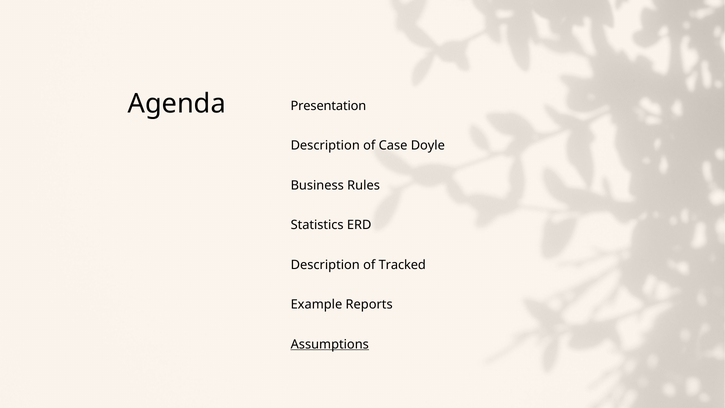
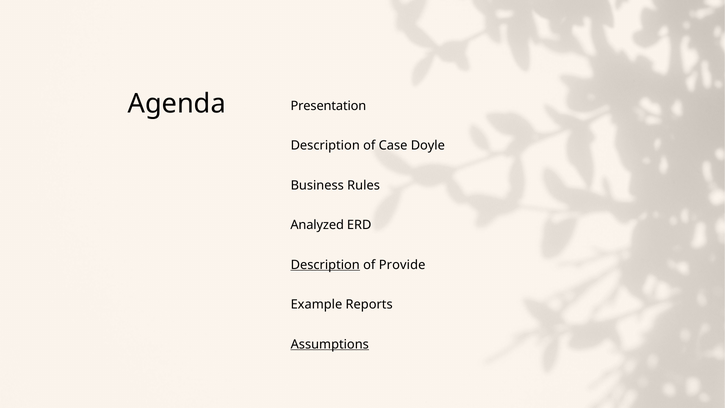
Statistics: Statistics -> Analyzed (317, 225)
Description underline: none -> present (325, 265)
Tracked: Tracked -> Provide (402, 265)
